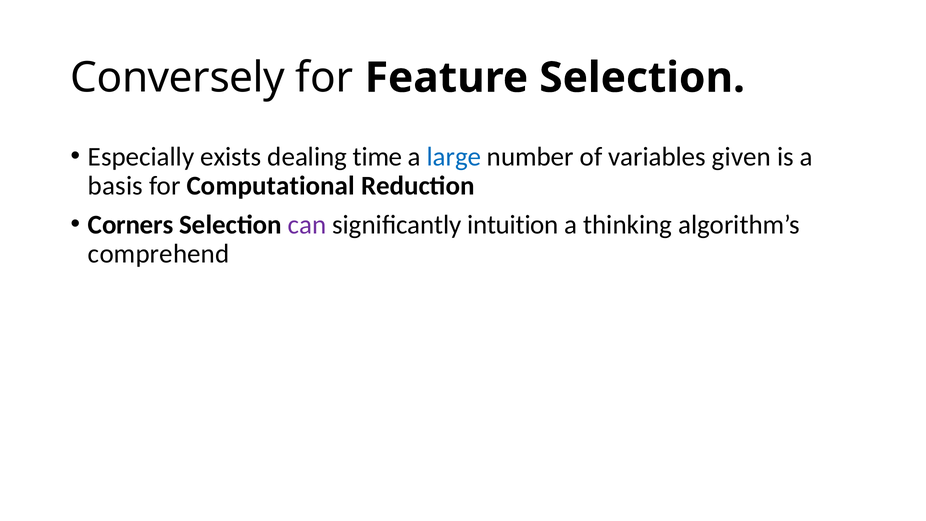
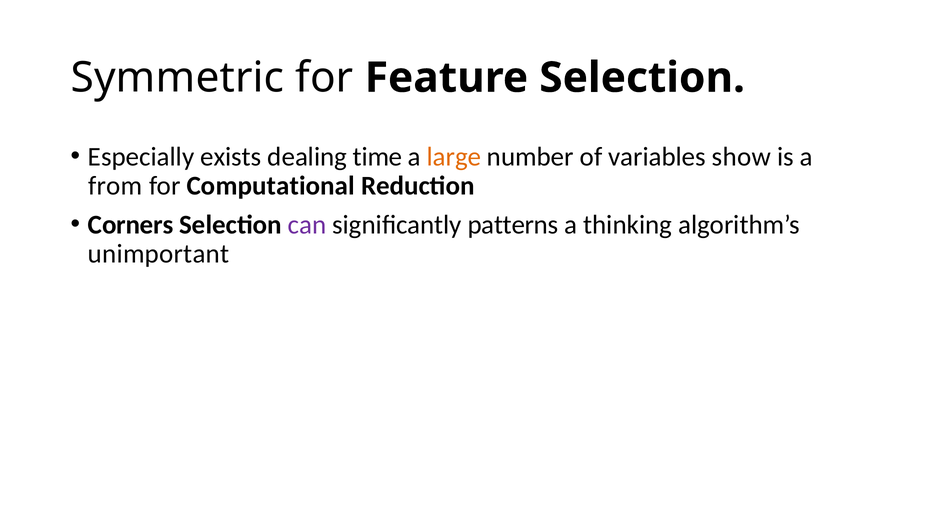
Conversely: Conversely -> Symmetric (177, 78)
large colour: blue -> orange (454, 157)
given: given -> show (741, 157)
basis: basis -> from (115, 186)
intuition: intuition -> patterns (513, 225)
comprehend: comprehend -> unimportant (159, 254)
